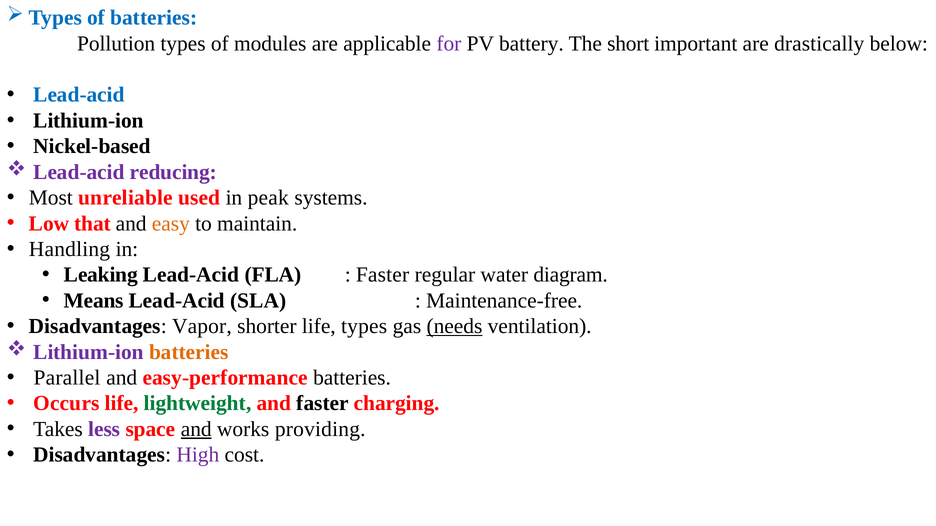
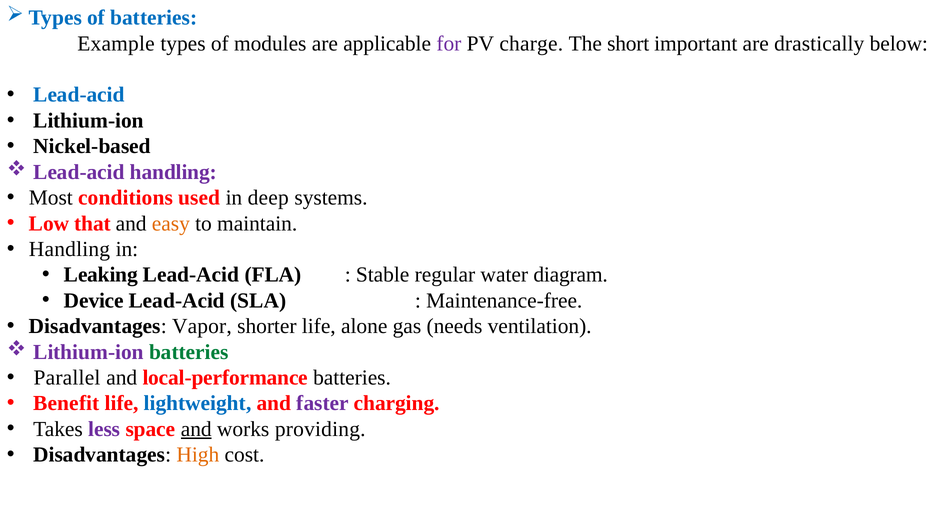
Pollution: Pollution -> Example (116, 44)
battery: battery -> charge (531, 44)
Lead-acid reducing: reducing -> handling (173, 172)
unreliable: unreliable -> conditions (126, 198)
peak: peak -> deep (268, 198)
Faster: Faster -> Stable (383, 275)
Means: Means -> Device (94, 301)
life types: types -> alone (364, 327)
needs underline: present -> none (454, 327)
batteries colour: orange -> green (189, 352)
easy-performance: easy-performance -> local-performance (225, 378)
Occurs: Occurs -> Benefit (66, 404)
lightweight colour: green -> blue (198, 404)
faster colour: black -> purple (323, 404)
High colour: purple -> orange (198, 455)
